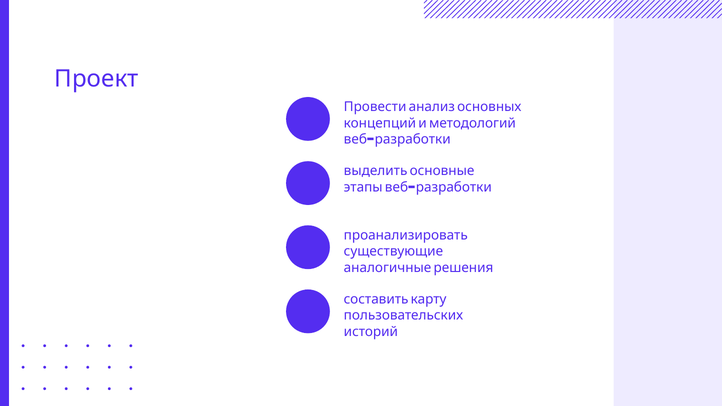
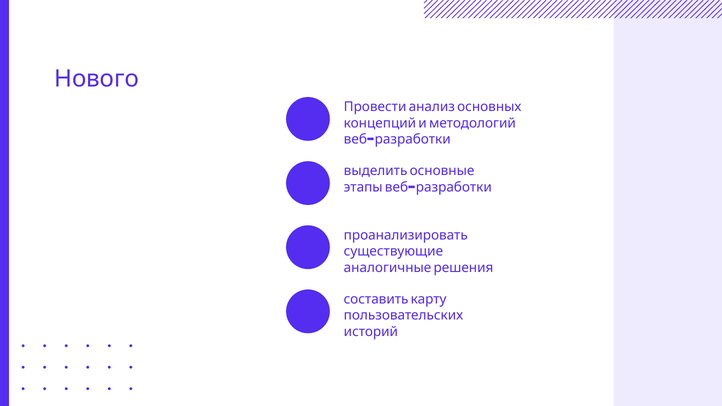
Проект: Проект -> Нового (97, 79)
